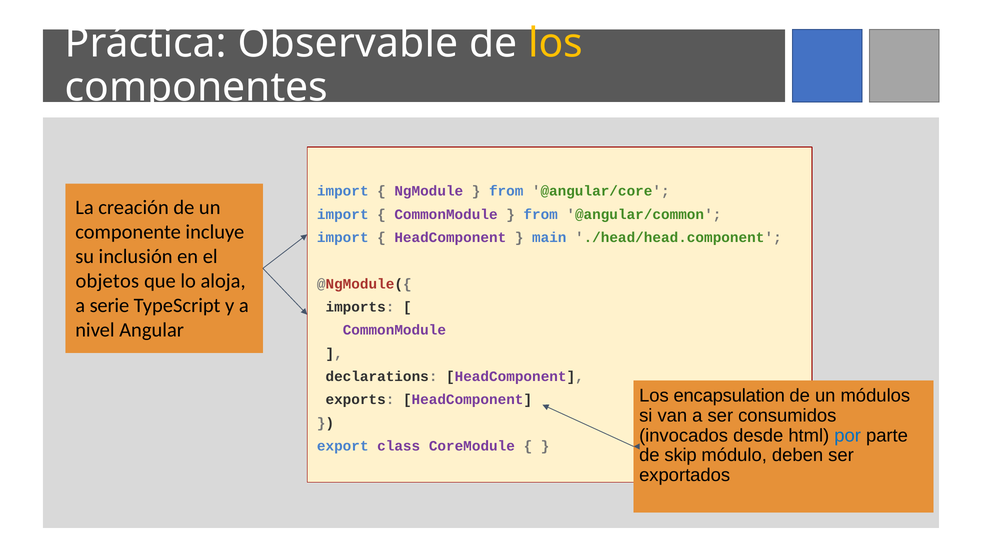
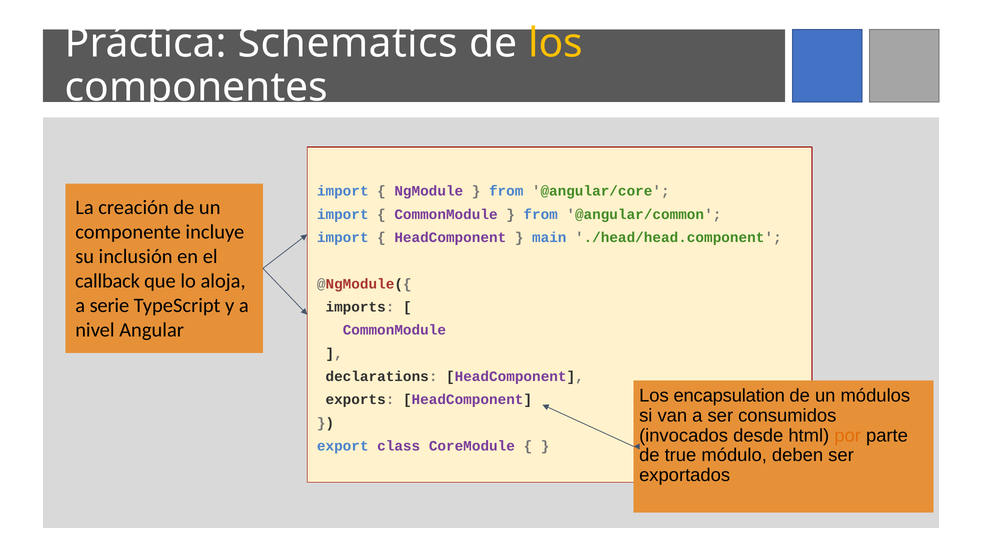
Observable: Observable -> Schematics (348, 43)
objetos: objetos -> callback (107, 281)
por colour: blue -> orange (848, 436)
skip: skip -> true (680, 456)
